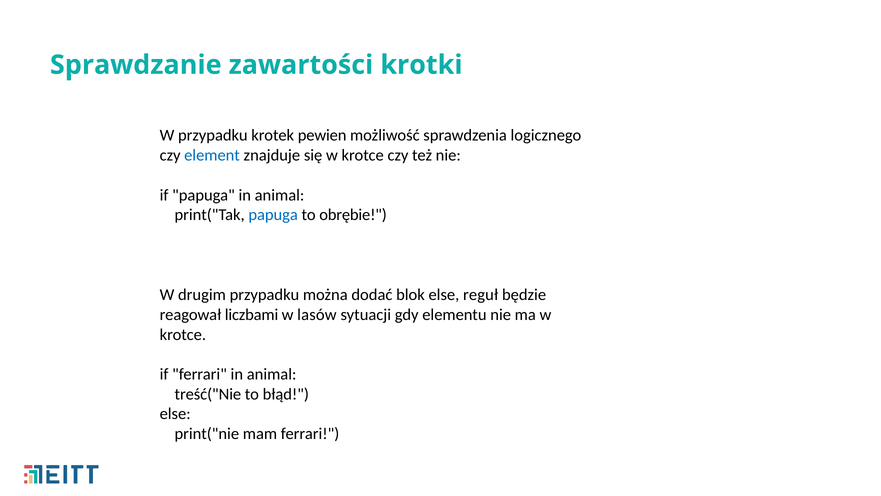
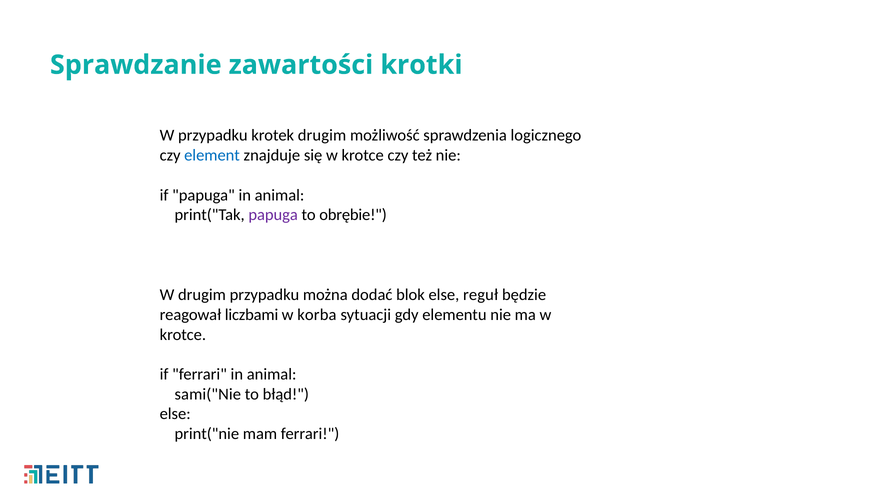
krotek pewien: pewien -> drugim (322, 135)
papuga colour: blue -> purple (273, 215)
lasów: lasów -> korba (317, 314)
treść("Nie: treść("Nie -> sami("Nie (208, 394)
